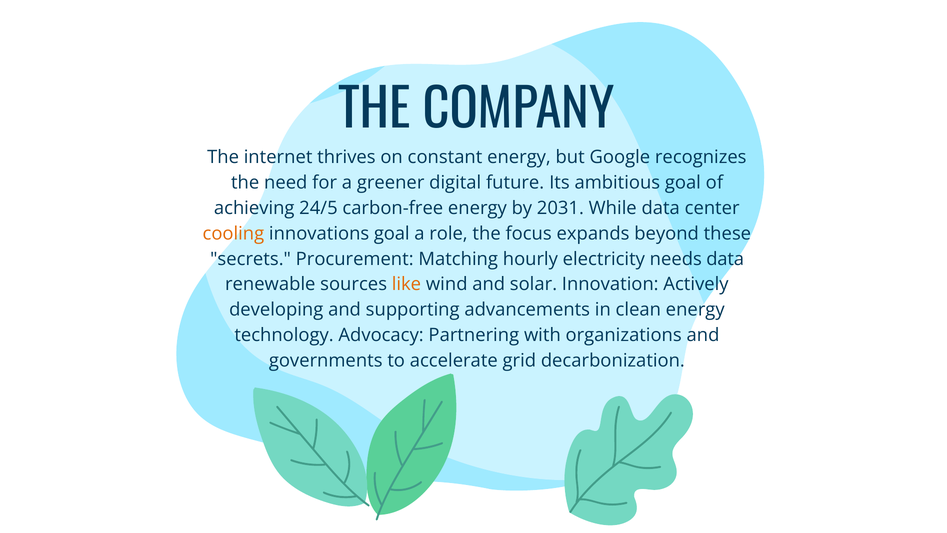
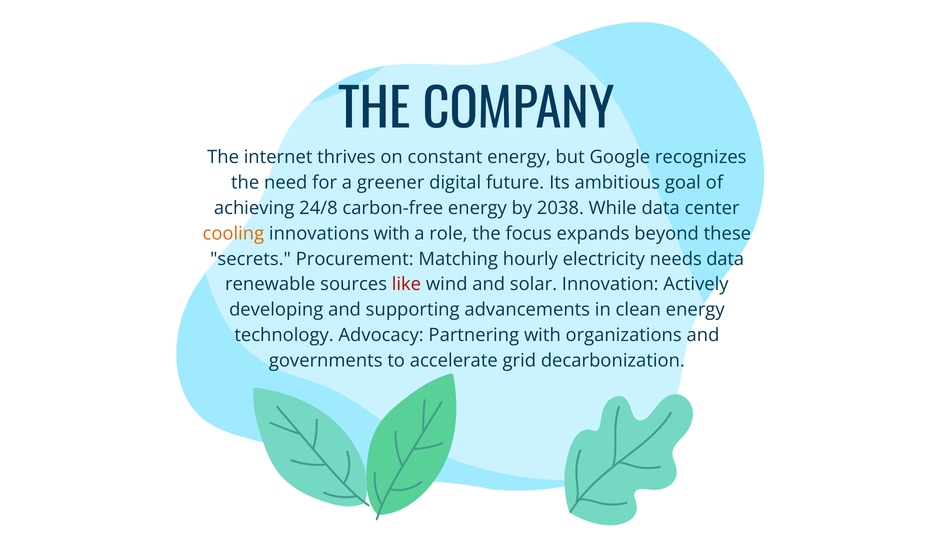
24/5: 24/5 -> 24/8 (318, 208)
2031: 2031 -> 2038 (560, 208)
innovations goal: goal -> with (392, 233)
like colour: orange -> red (406, 284)
